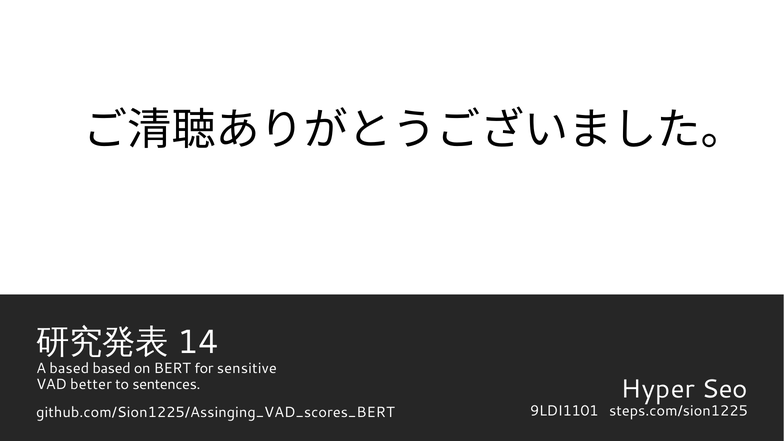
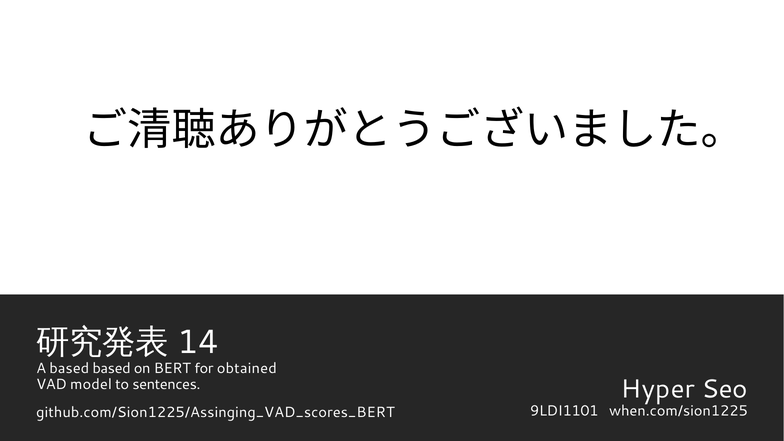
sensitive: sensitive -> obtained (247, 369)
better: better -> model (91, 384)
steps.com/sion1225: steps.com/sion1225 -> when.com/sion1225 (678, 411)
